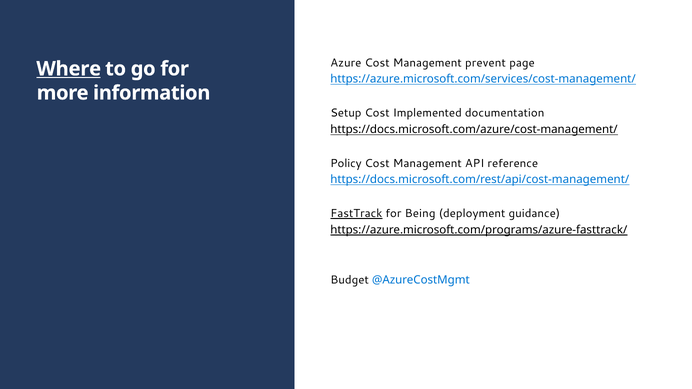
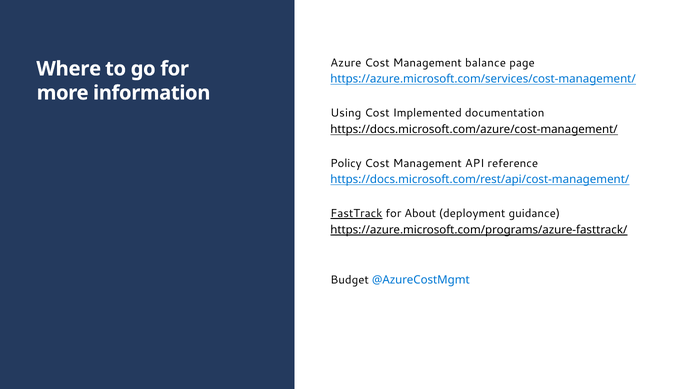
prevent: prevent -> balance (485, 63)
Where underline: present -> none (69, 69)
Setup: Setup -> Using (346, 113)
Being: Being -> About (420, 214)
